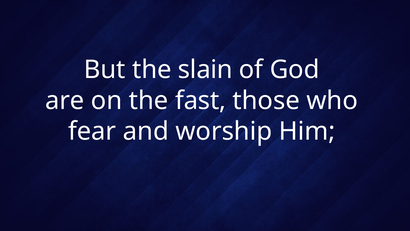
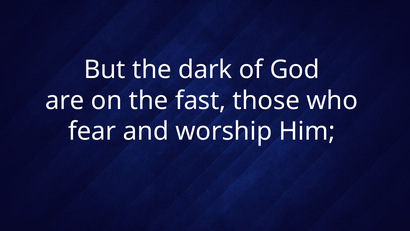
slain: slain -> dark (205, 70)
